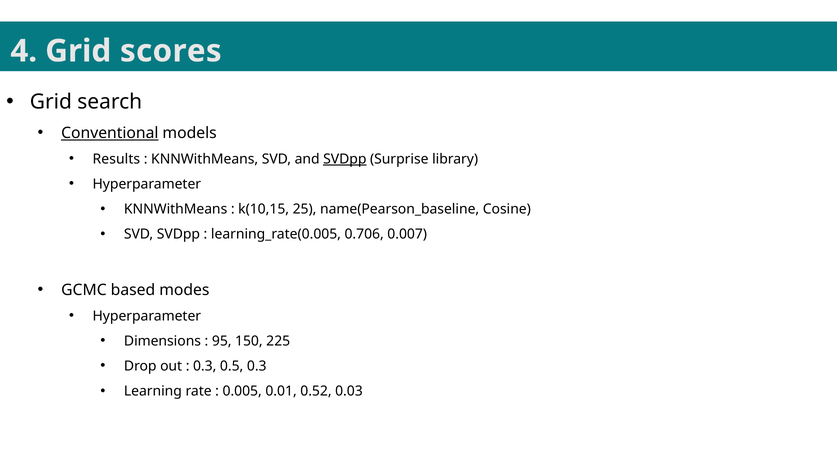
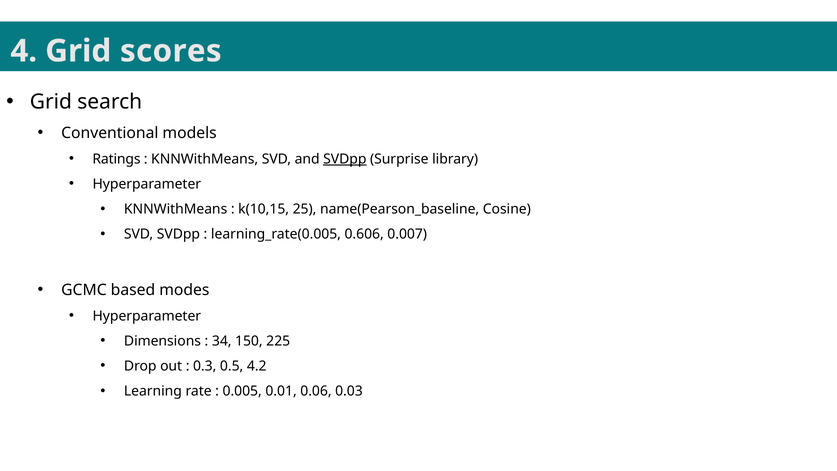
Conventional underline: present -> none (110, 133)
Results: Results -> Ratings (116, 159)
0.706: 0.706 -> 0.606 (364, 234)
95: 95 -> 34 (222, 341)
0.5 0.3: 0.3 -> 4.2 (257, 366)
0.52: 0.52 -> 0.06 (316, 391)
